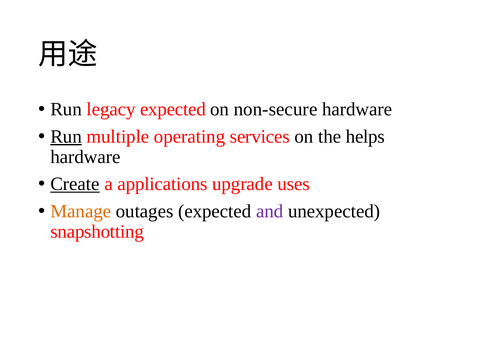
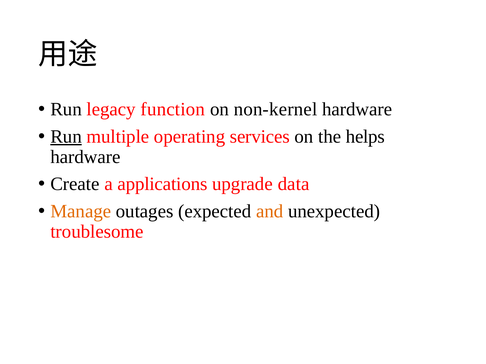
legacy expected: expected -> function (173, 110)
non-secure: non-secure -> non-kernel (275, 110)
Create underline: present -> none (75, 184)
uses: uses -> data (294, 184)
and colour: purple -> orange (270, 211)
snapshotting: snapshotting -> troublesome (97, 232)
